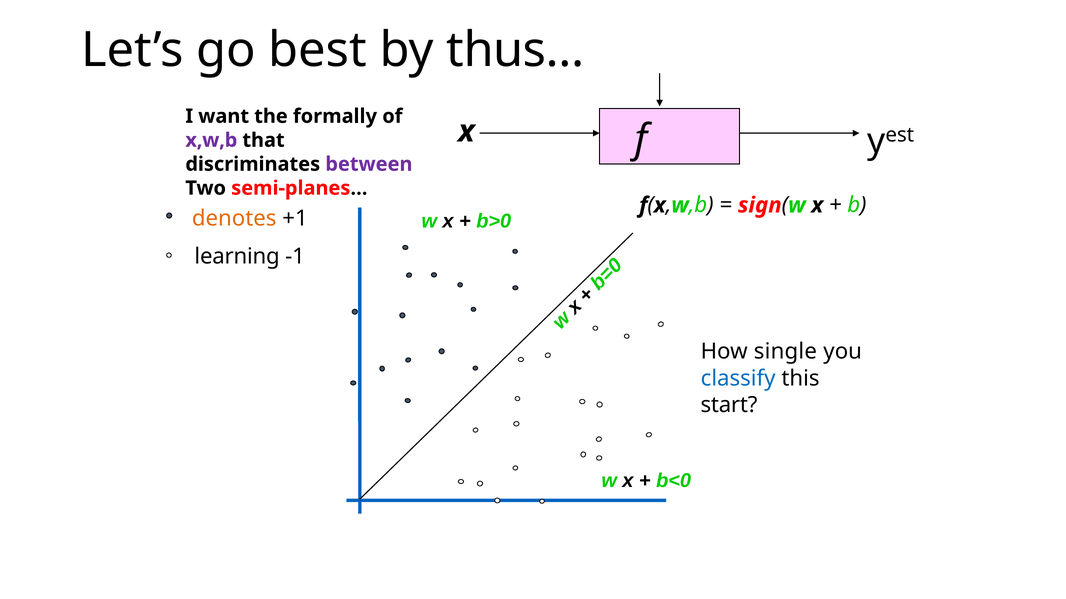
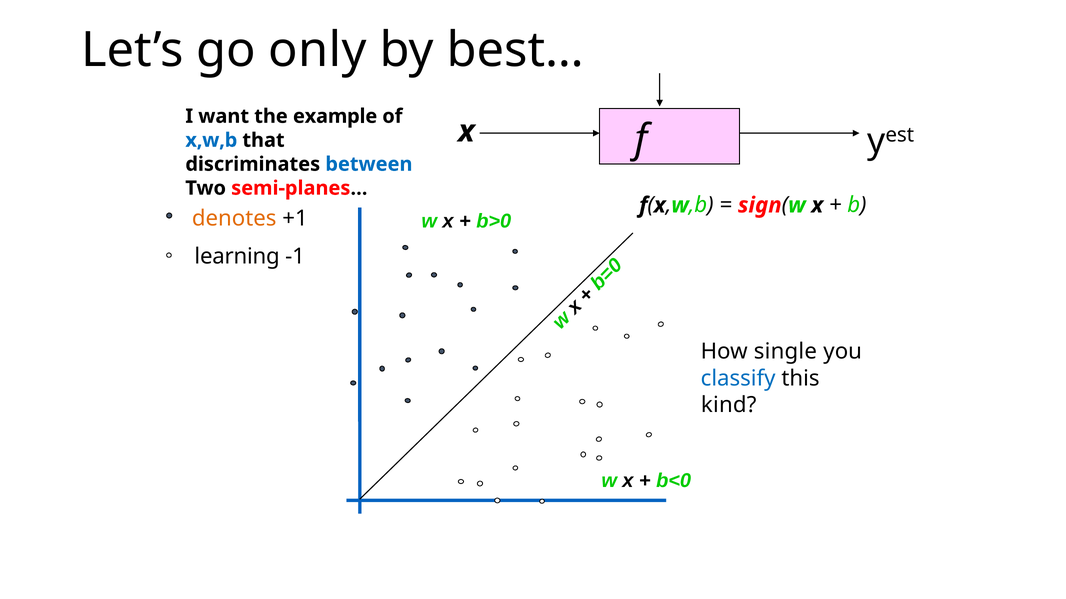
best: best -> only (318, 50)
thus…: thus… -> best… (515, 50)
formally: formally -> example (335, 116)
x,w,b colour: purple -> blue (211, 140)
between colour: purple -> blue (369, 164)
start: start -> kind (729, 405)
